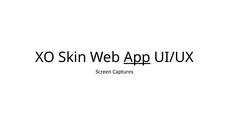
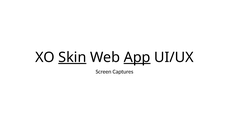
Skin underline: none -> present (72, 57)
